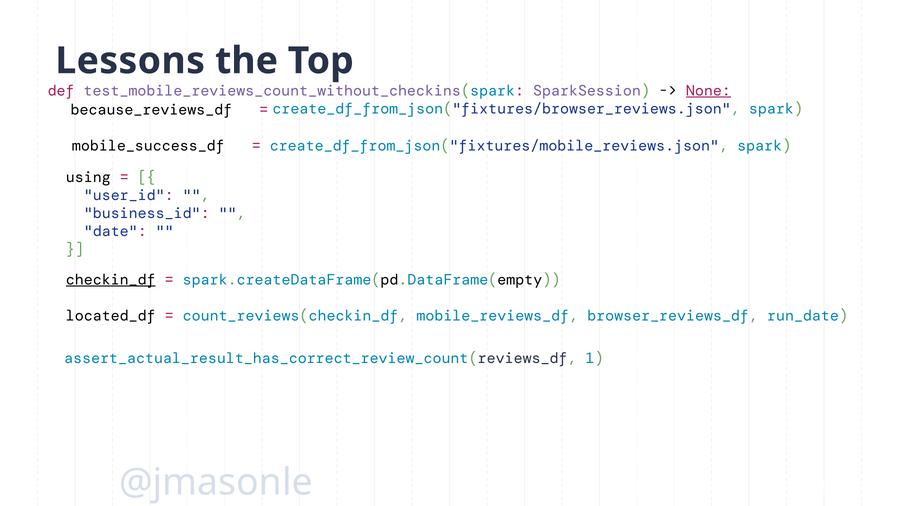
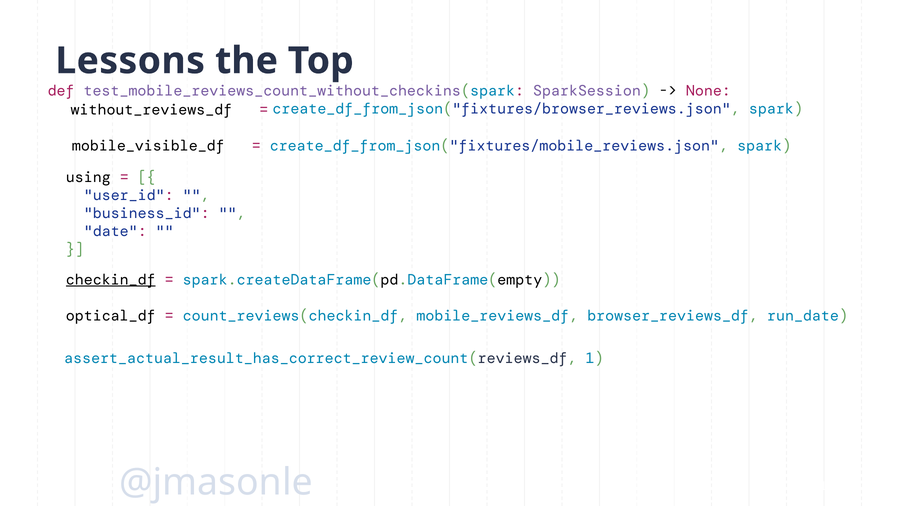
None underline: present -> none (708, 91)
because_reviews_df: because_reviews_df -> without_reviews_df (151, 110)
mobile_success_df: mobile_success_df -> mobile_visible_df (148, 146)
located_df: located_df -> optical_df (111, 315)
